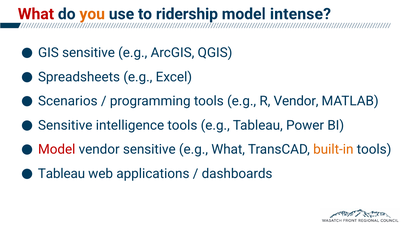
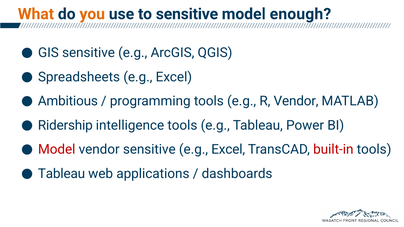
What colour: red -> orange (36, 14)
to ridership: ridership -> sensitive (187, 14)
intense: intense -> enough (300, 14)
Scenarios: Scenarios -> Ambitious (68, 101)
Sensitive: Sensitive -> Ridership (65, 126)
What: What -> Excel (228, 150)
built-in colour: orange -> red (333, 150)
